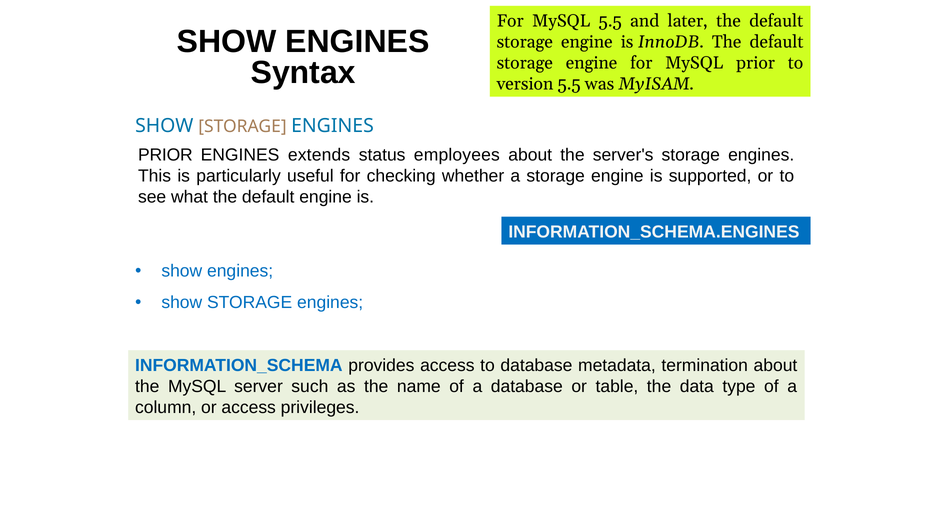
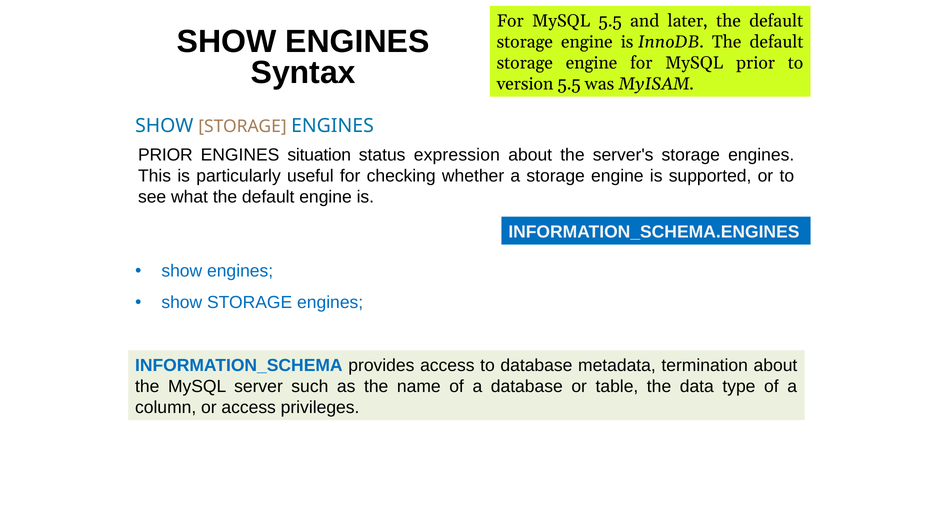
extends: extends -> situation (319, 155)
employees: employees -> expression (457, 155)
